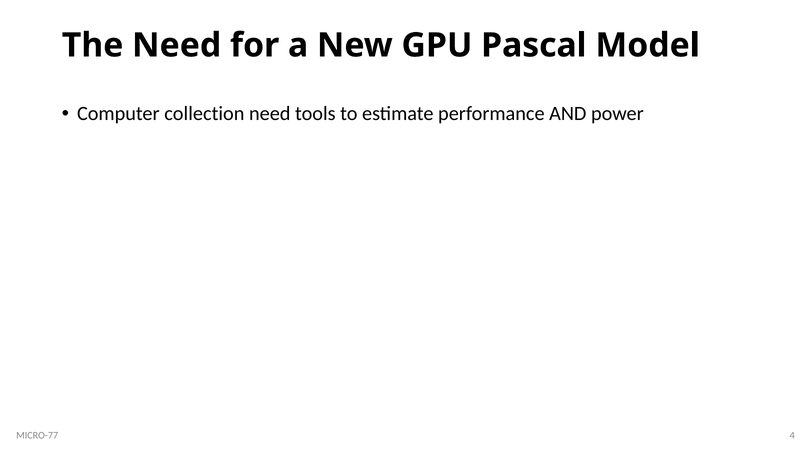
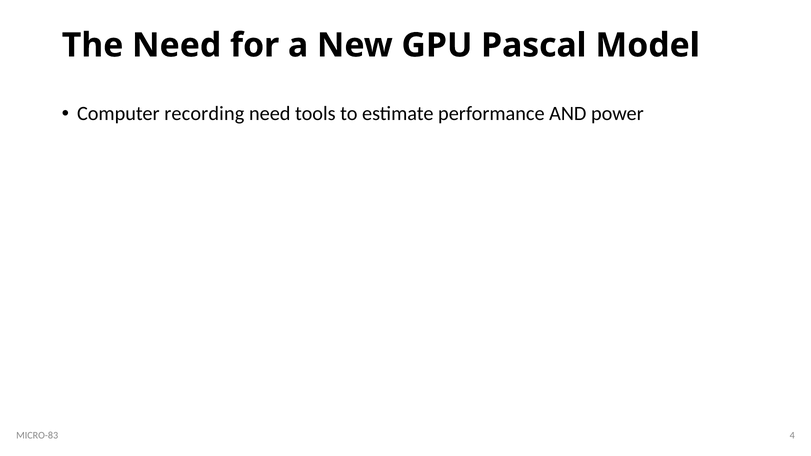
collection: collection -> recording (204, 114)
MICRO-77: MICRO-77 -> MICRO-83 (37, 436)
